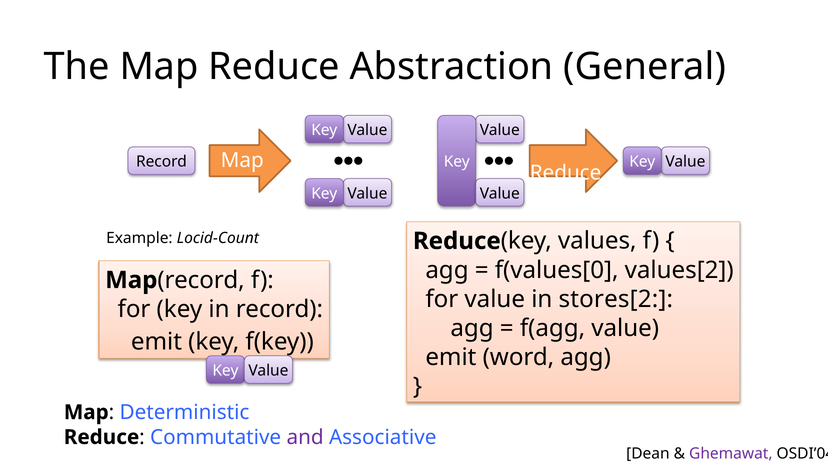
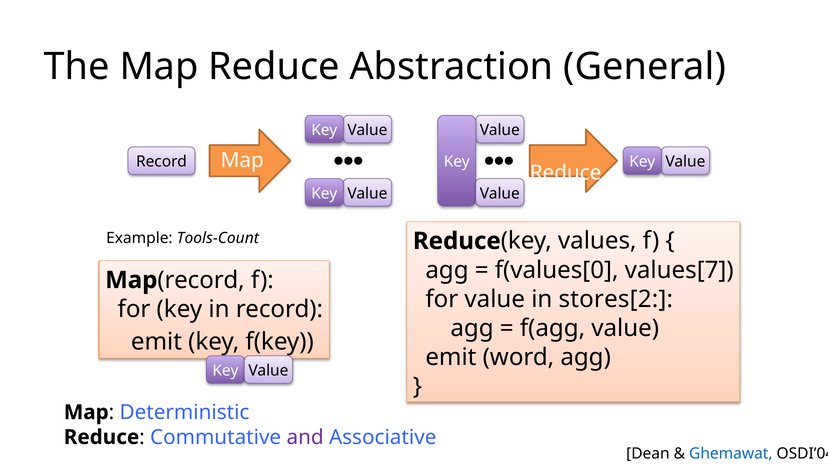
Locid-Count: Locid-Count -> Tools-Count (218, 238)
values[2: values[2 -> values[7 (679, 270)
Ghemawat colour: purple -> blue (731, 453)
